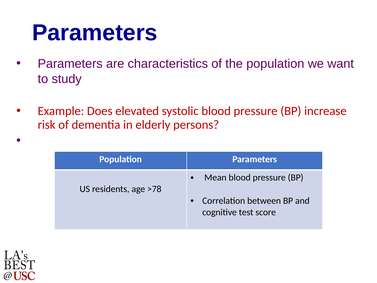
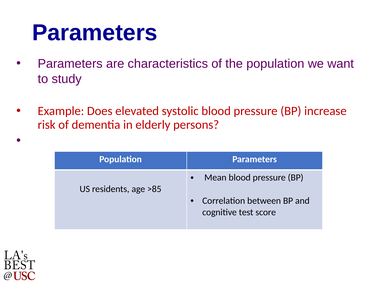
>78: >78 -> >85 (154, 189)
